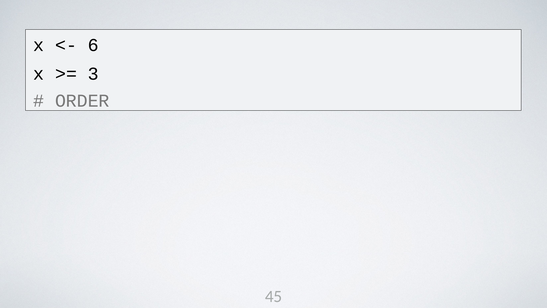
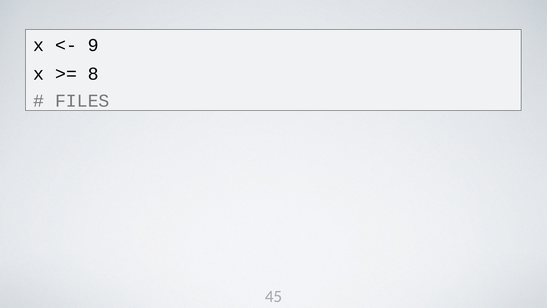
6: 6 -> 9 (93, 45)
3: 3 -> 8 (93, 74)
ORDER: ORDER -> FILES (82, 101)
